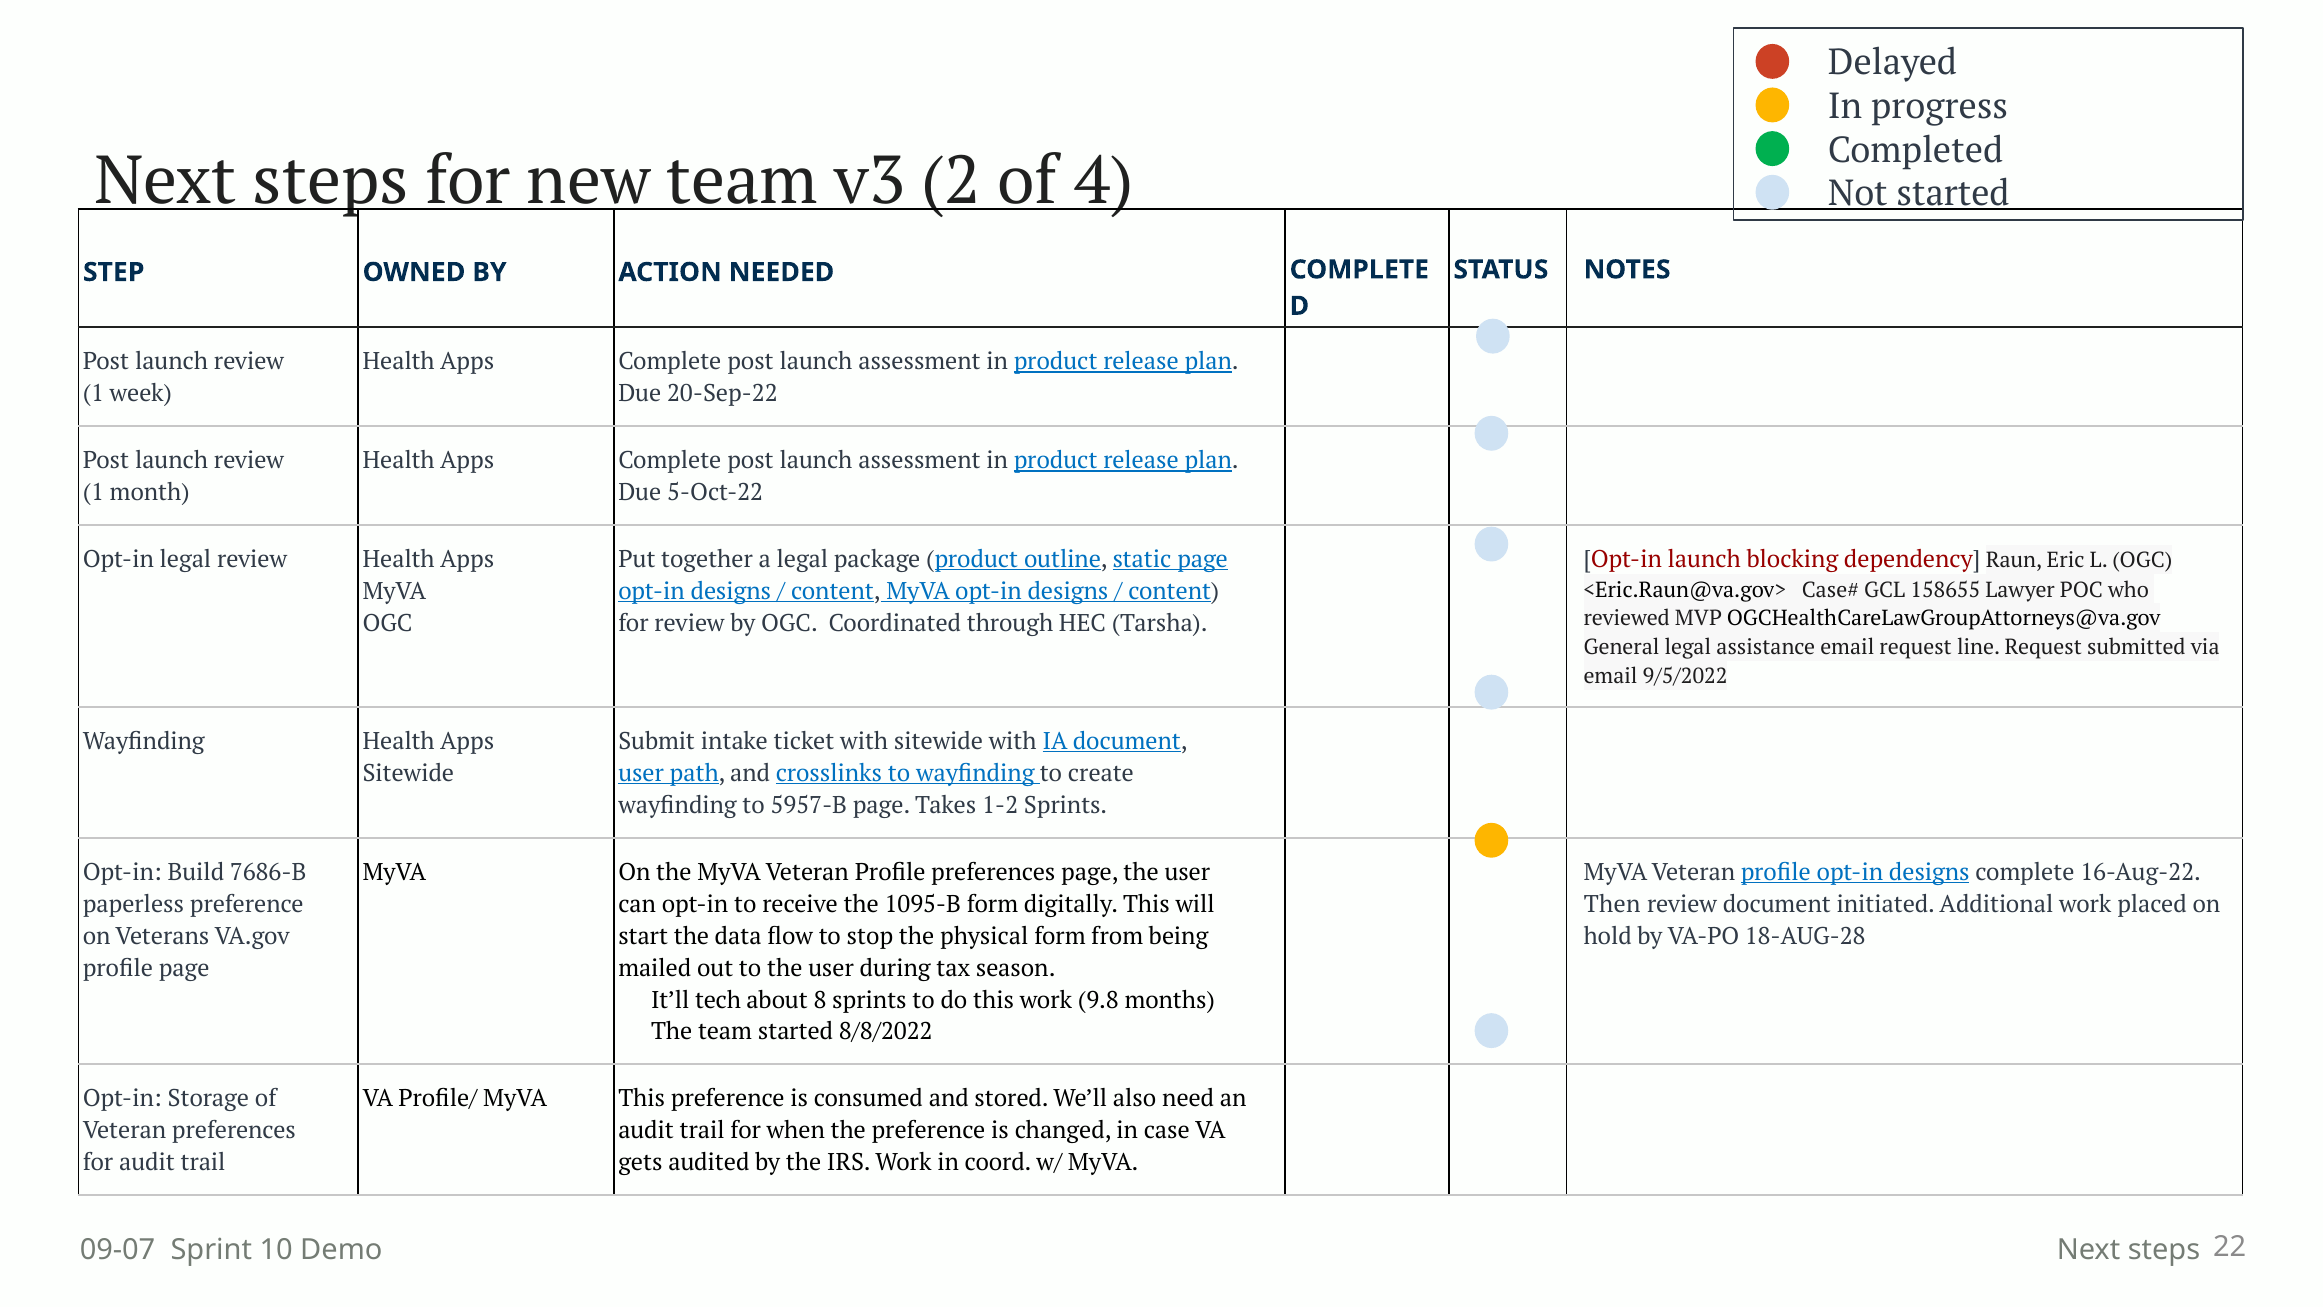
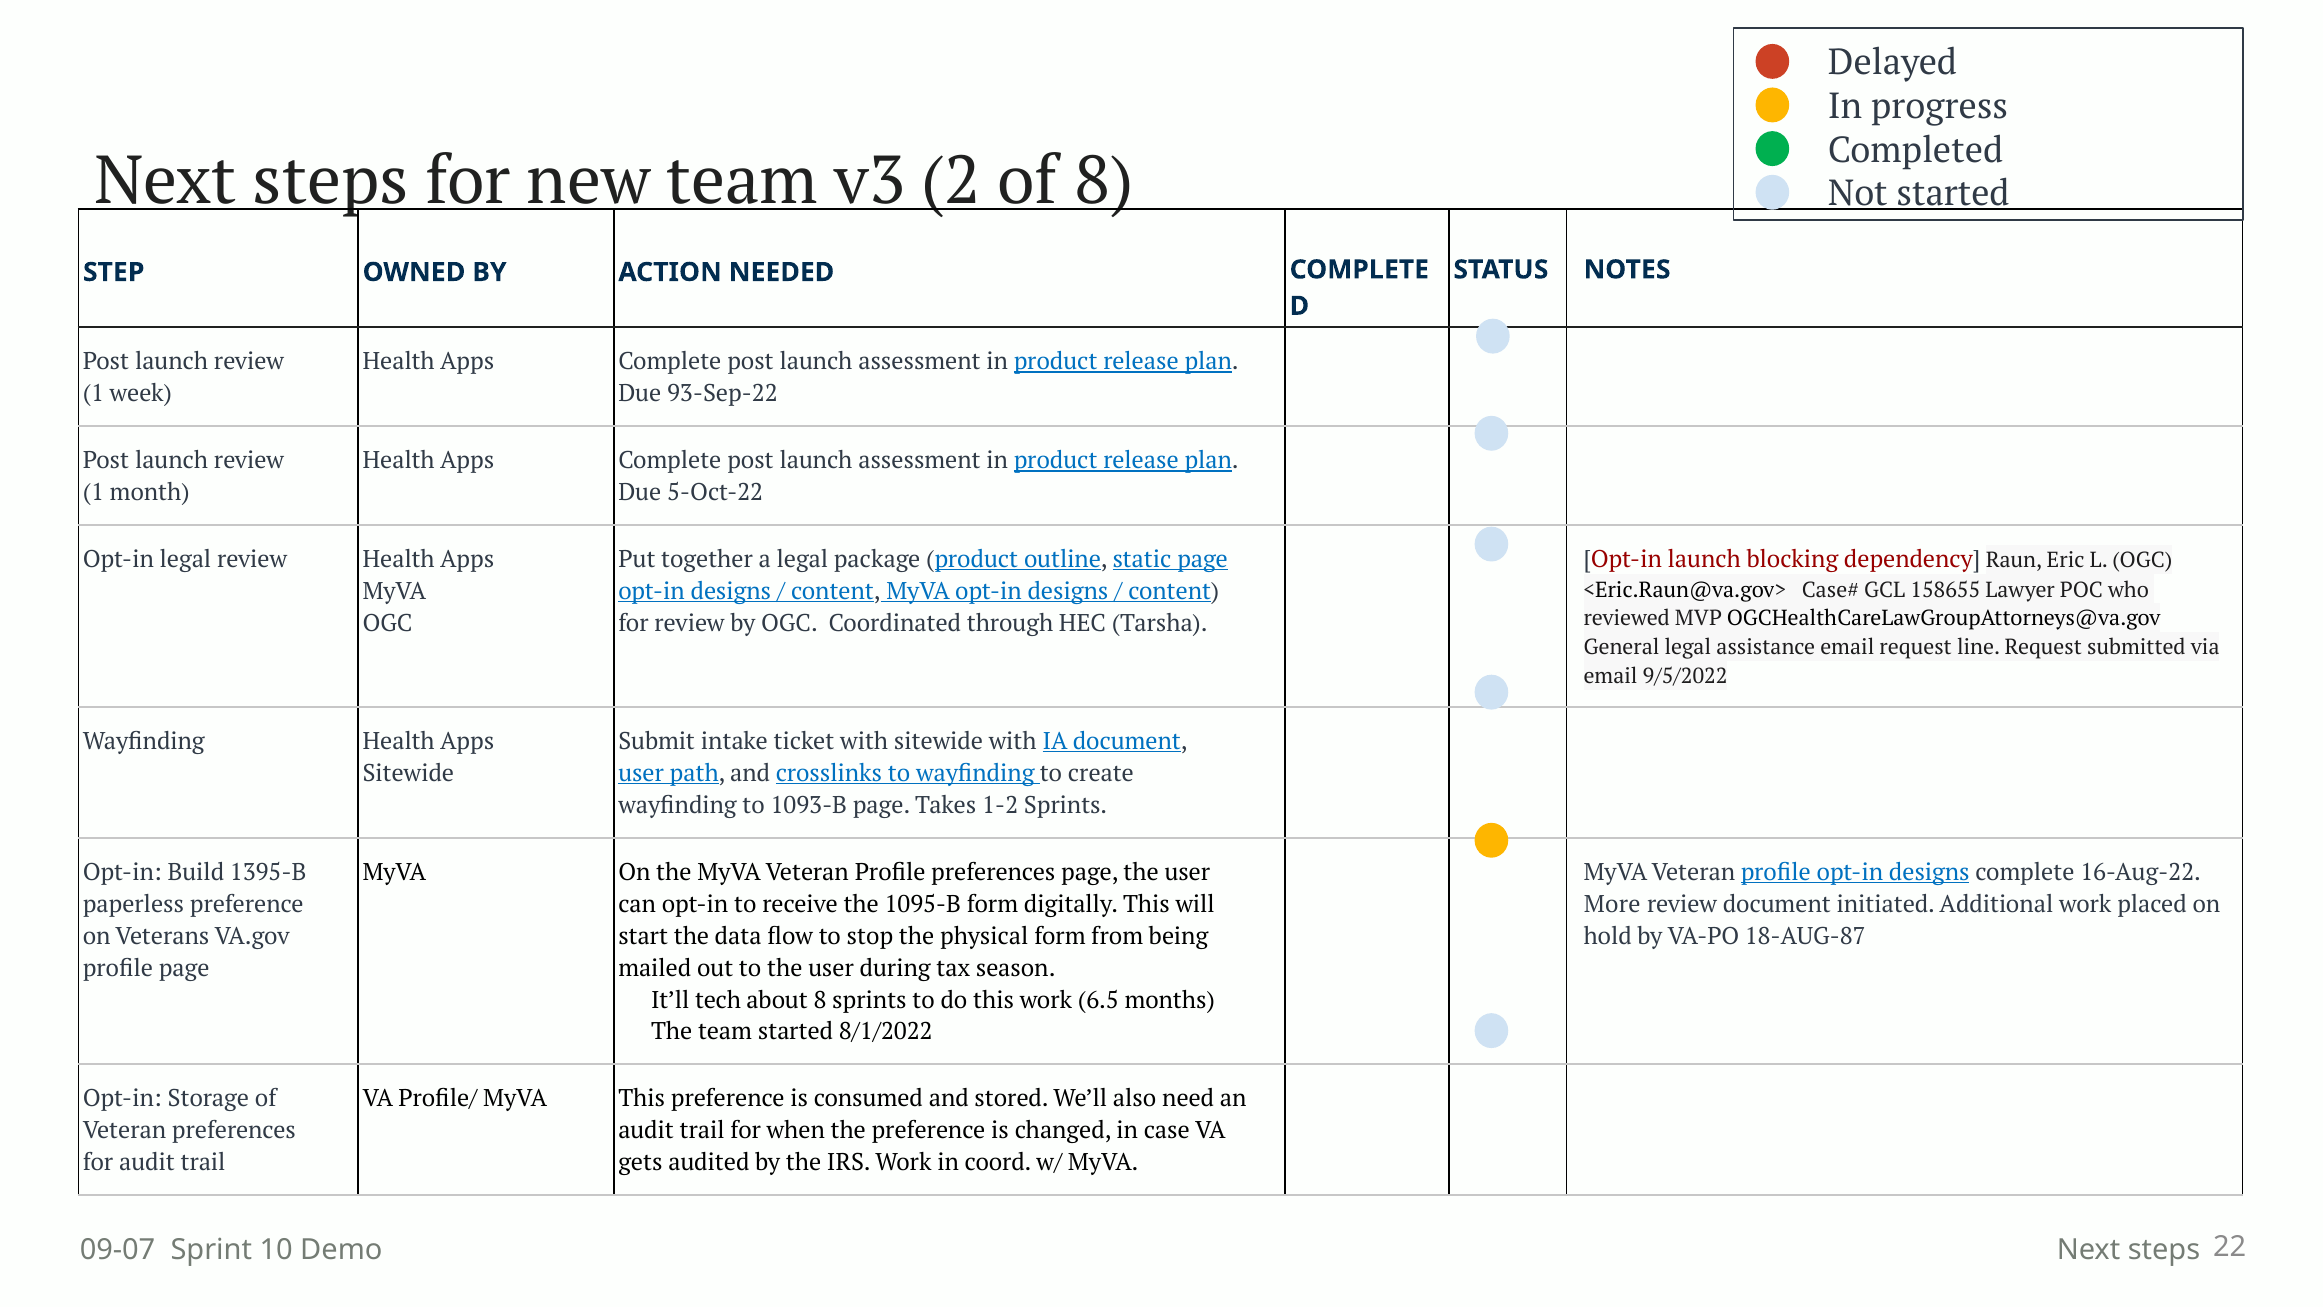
of 4: 4 -> 8 (1104, 181)
20-Sep-22: 20-Sep-22 -> 93-Sep-22 (722, 394)
5957-B: 5957-B -> 1093-B (809, 805)
7686-B: 7686-B -> 1395-B (268, 872)
Then: Then -> More (1612, 904)
18-AUG-28: 18-AUG-28 -> 18-AUG-87 (1805, 936)
9.8: 9.8 -> 6.5 (1098, 1000)
8/8/2022: 8/8/2022 -> 8/1/2022 (886, 1032)
